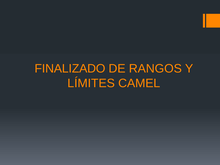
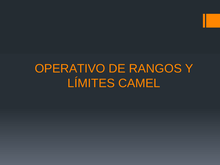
FINALIZADO: FINALIZADO -> OPERATIVO (70, 69)
